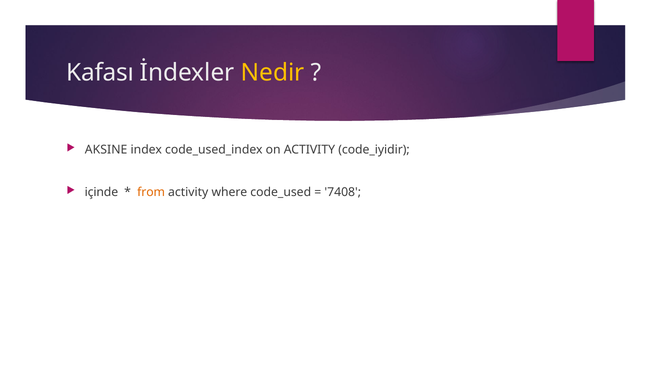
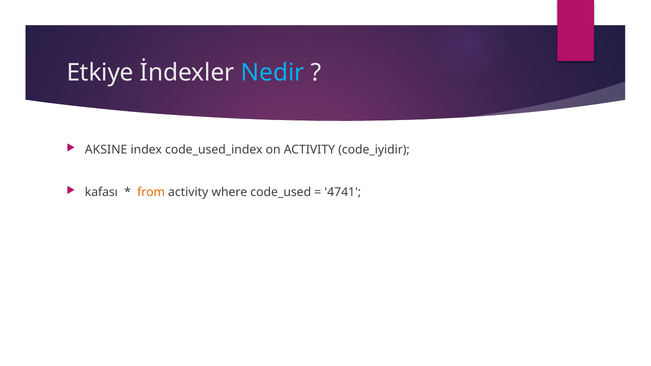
Kafası: Kafası -> Etkiye (100, 73)
Nedir colour: yellow -> light blue (273, 73)
içinde: içinde -> kafası (101, 193)
7408: 7408 -> 4741 (343, 193)
